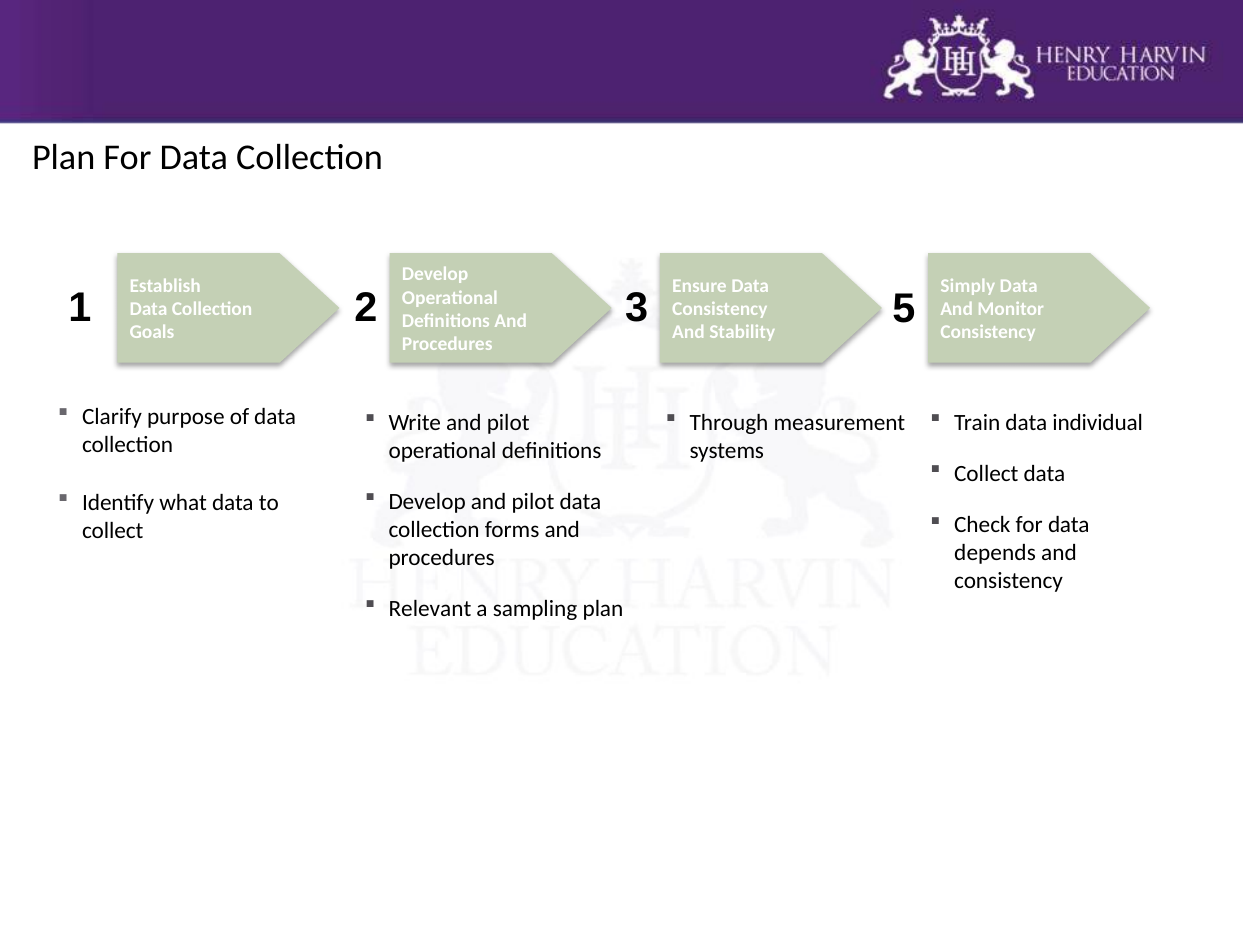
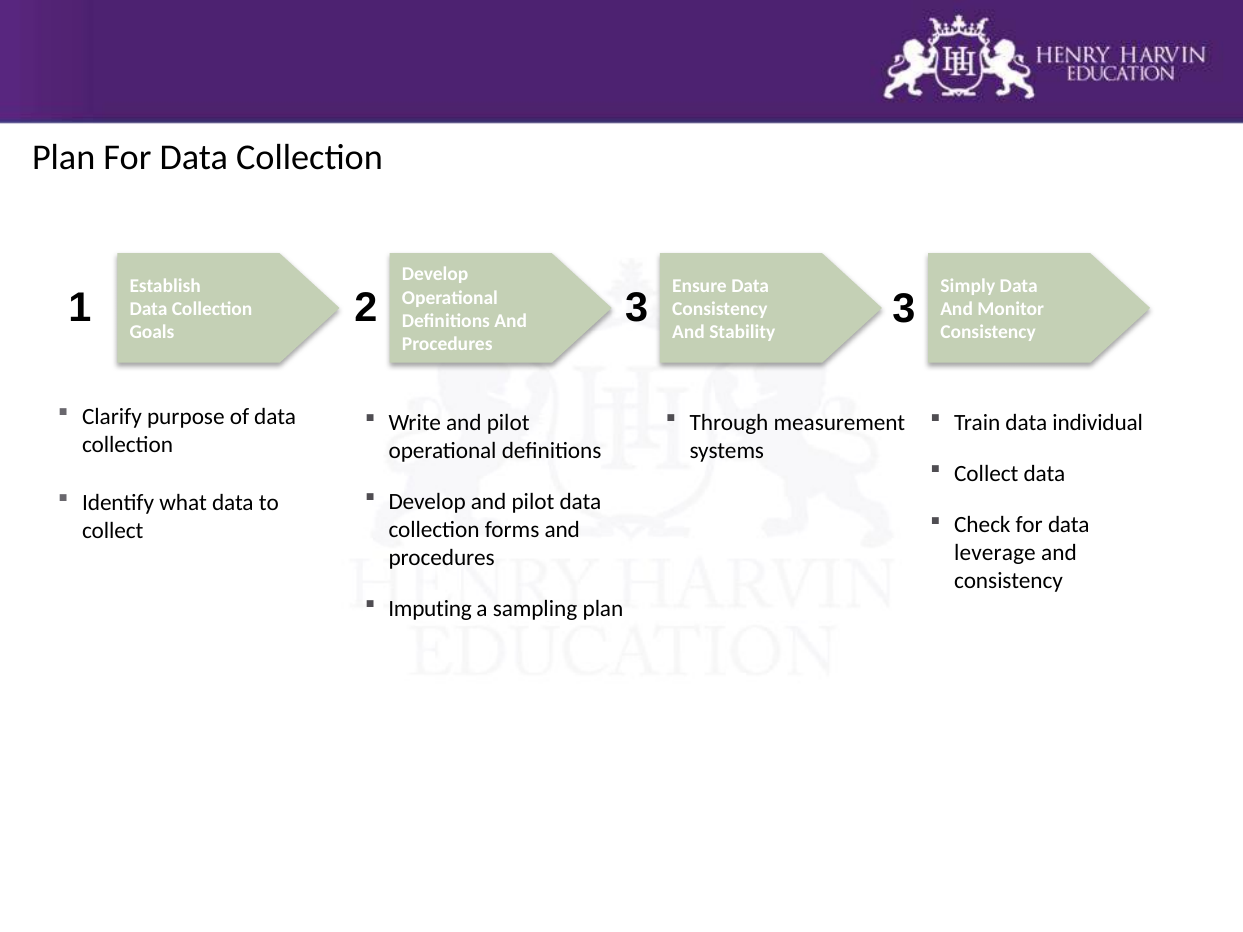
1 5: 5 -> 3 (904, 309)
depends: depends -> leverage (995, 553)
Relevant: Relevant -> Imputing (430, 609)
